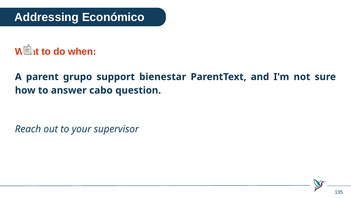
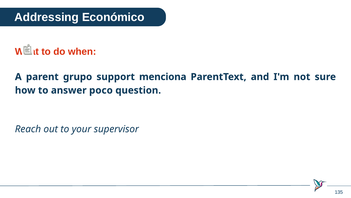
bienestar: bienestar -> menciona (163, 77)
cabo: cabo -> poco (101, 90)
